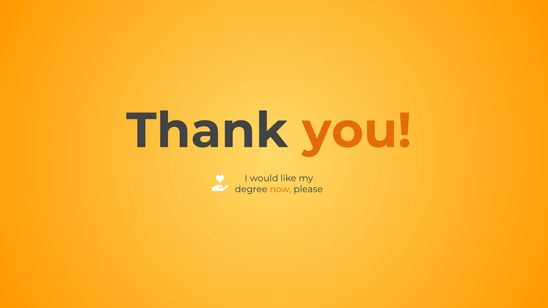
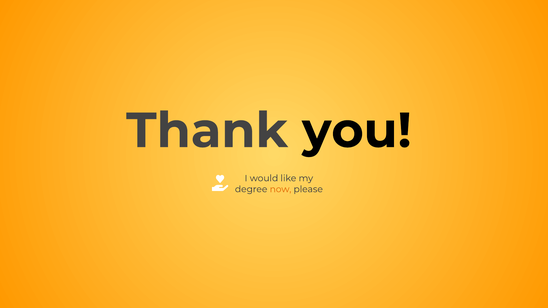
you colour: orange -> black (357, 131)
